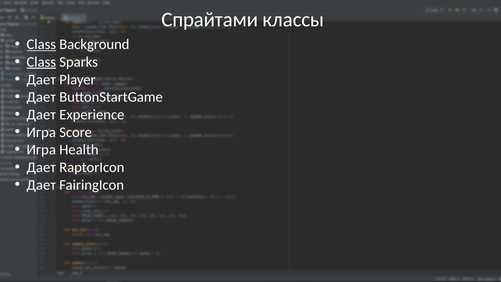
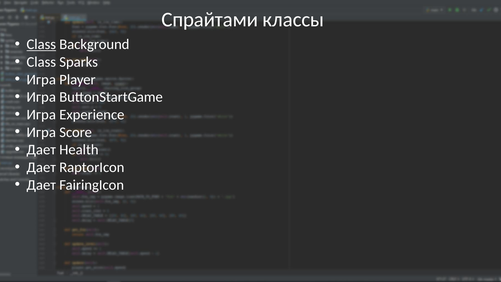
Class underline: present -> none (41, 62)
Дает: Дает -> Игра (41, 79)
Дает: Дает -> Игра (41, 97)
Дает: Дает -> Игра (41, 115)
Игра: Игра -> Дает (41, 150)
